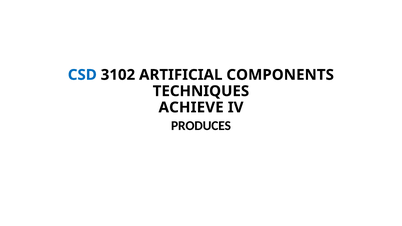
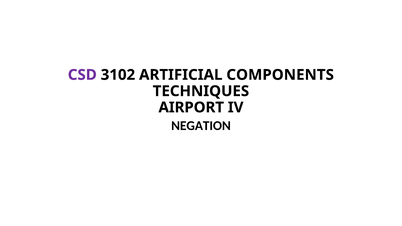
CSD colour: blue -> purple (82, 75)
ACHIEVE: ACHIEVE -> AIRPORT (191, 107)
PRODUCES: PRODUCES -> NEGATION (201, 126)
